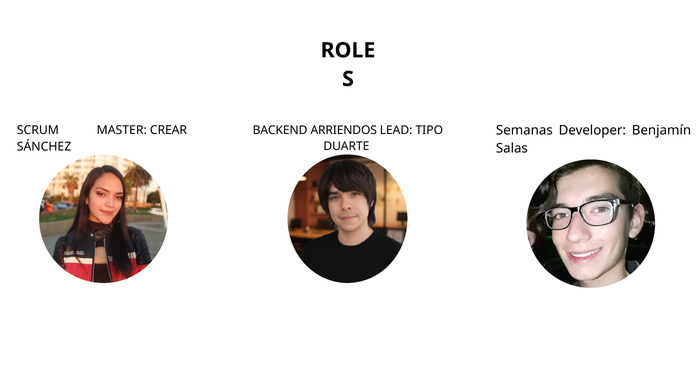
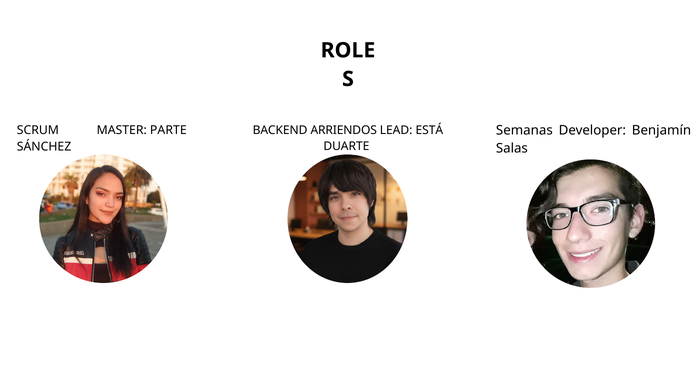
CREAR: CREAR -> PARTE (168, 130)
TIPO: TIPO -> ESTÁ (429, 130)
